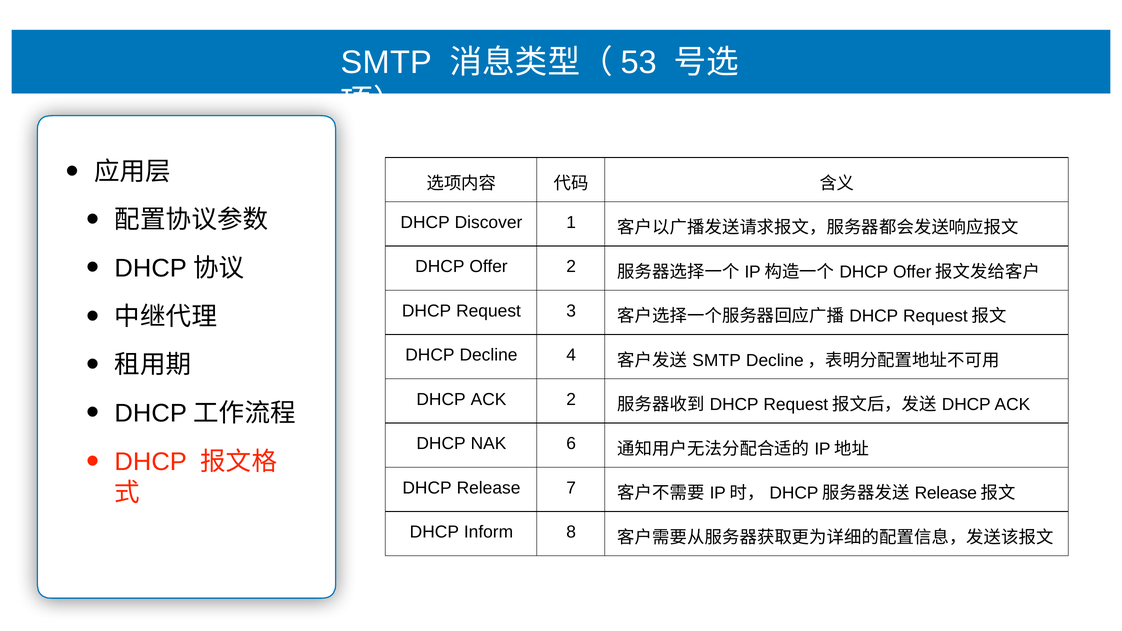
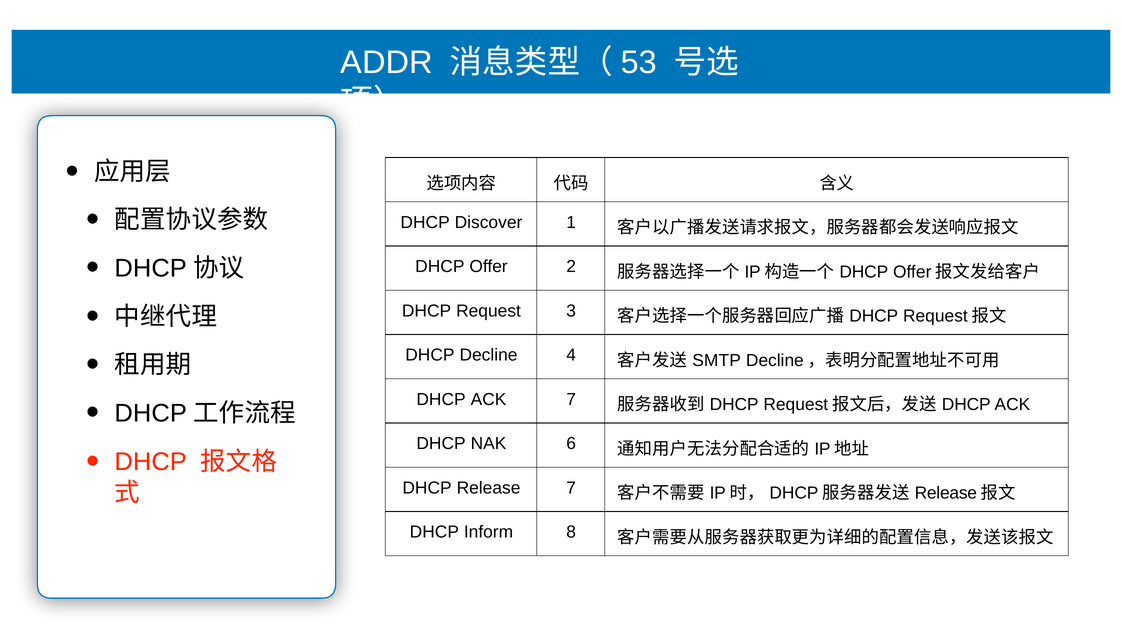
SMTP: SMTP -> ADDR (387, 63)
ACK 2: 2 -> 7 (571, 400)
